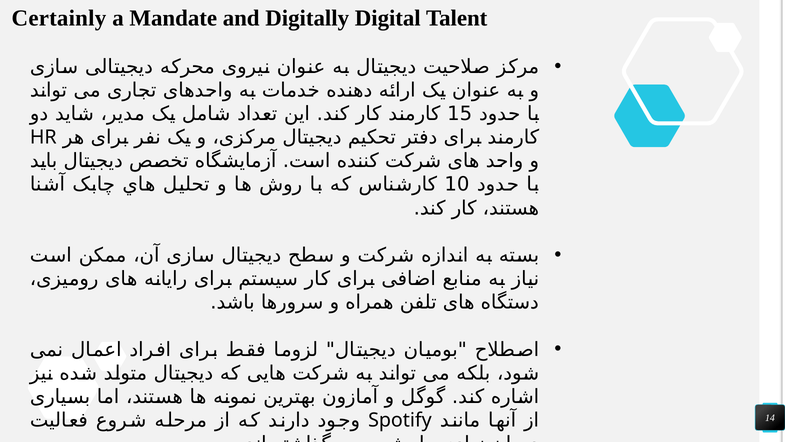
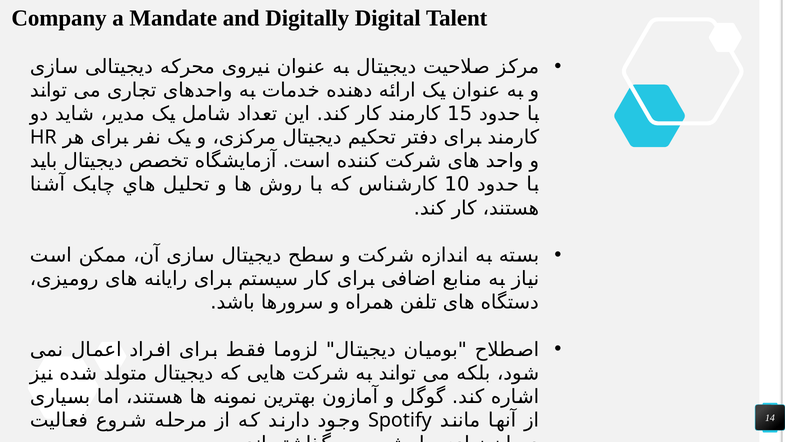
Certainly: Certainly -> Company (59, 18)
